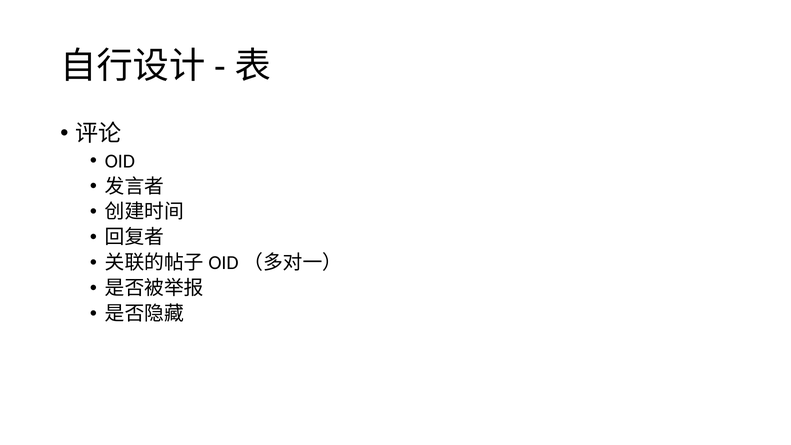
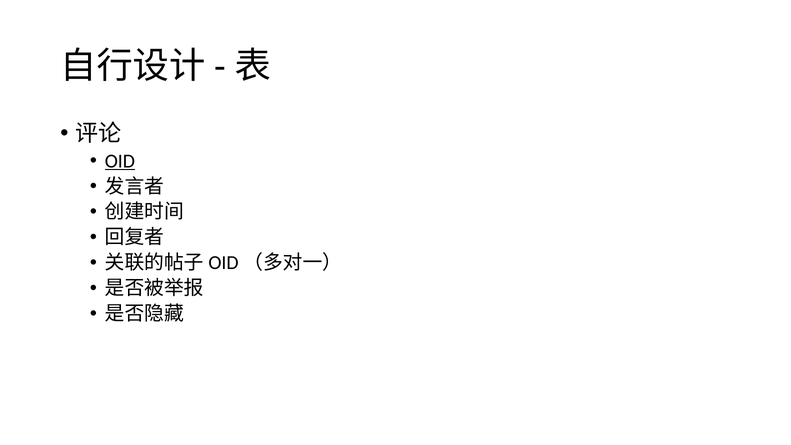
OID underline: none -> present (120, 161)
